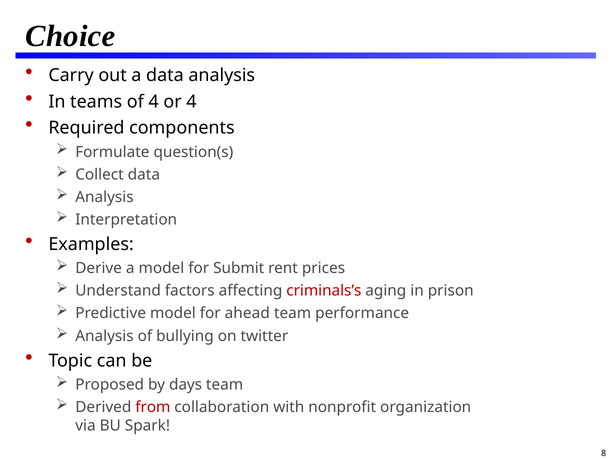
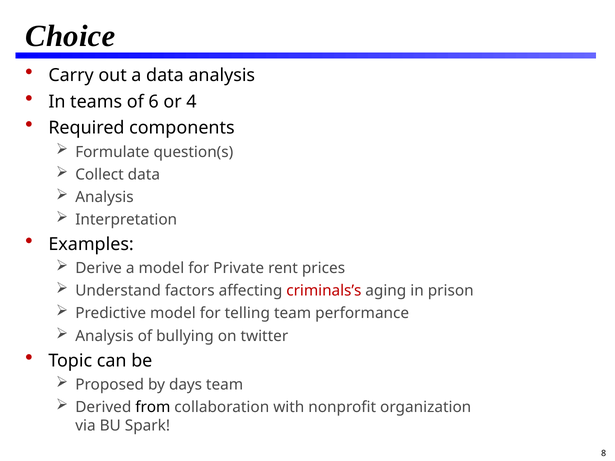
of 4: 4 -> 6 (154, 102)
Submit: Submit -> Private (239, 269)
ahead: ahead -> telling (247, 314)
from colour: red -> black (153, 408)
